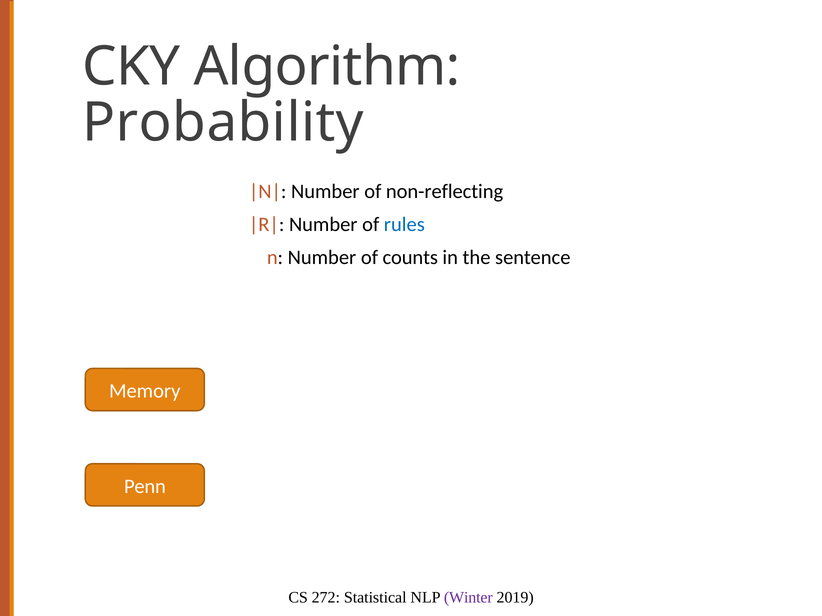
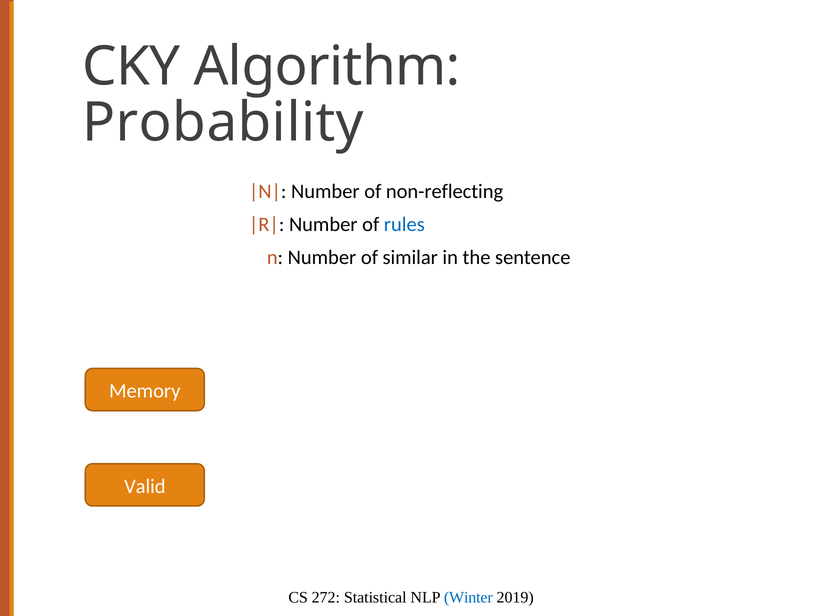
counts: counts -> similar (410, 258)
Penn: Penn -> Valid (145, 487)
Winter colour: purple -> blue (468, 598)
